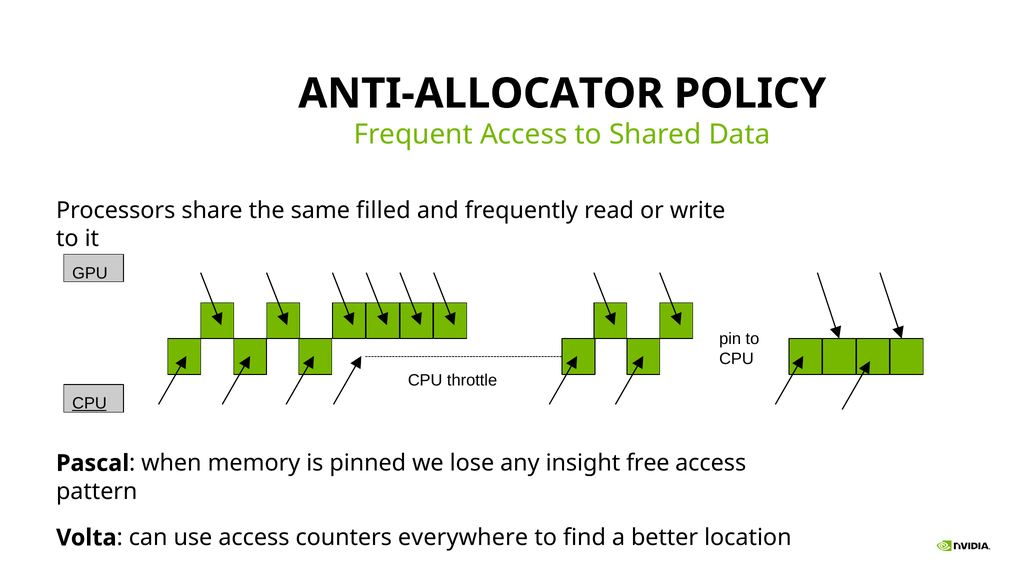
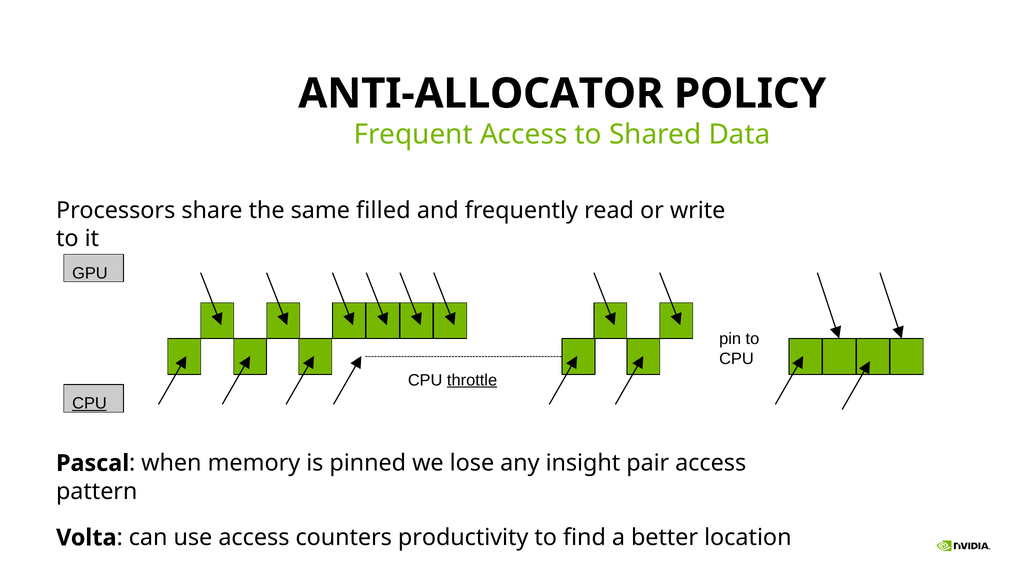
throttle underline: none -> present (472, 380)
free: free -> pair (648, 463)
everywhere: everywhere -> productivity (463, 538)
